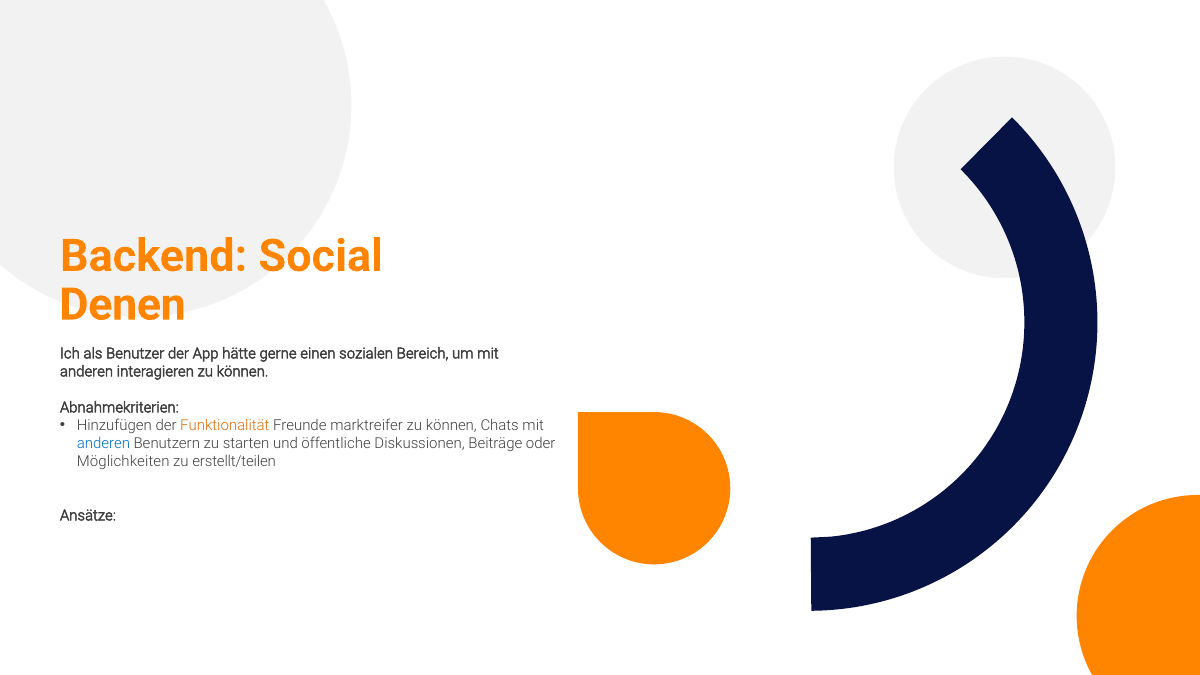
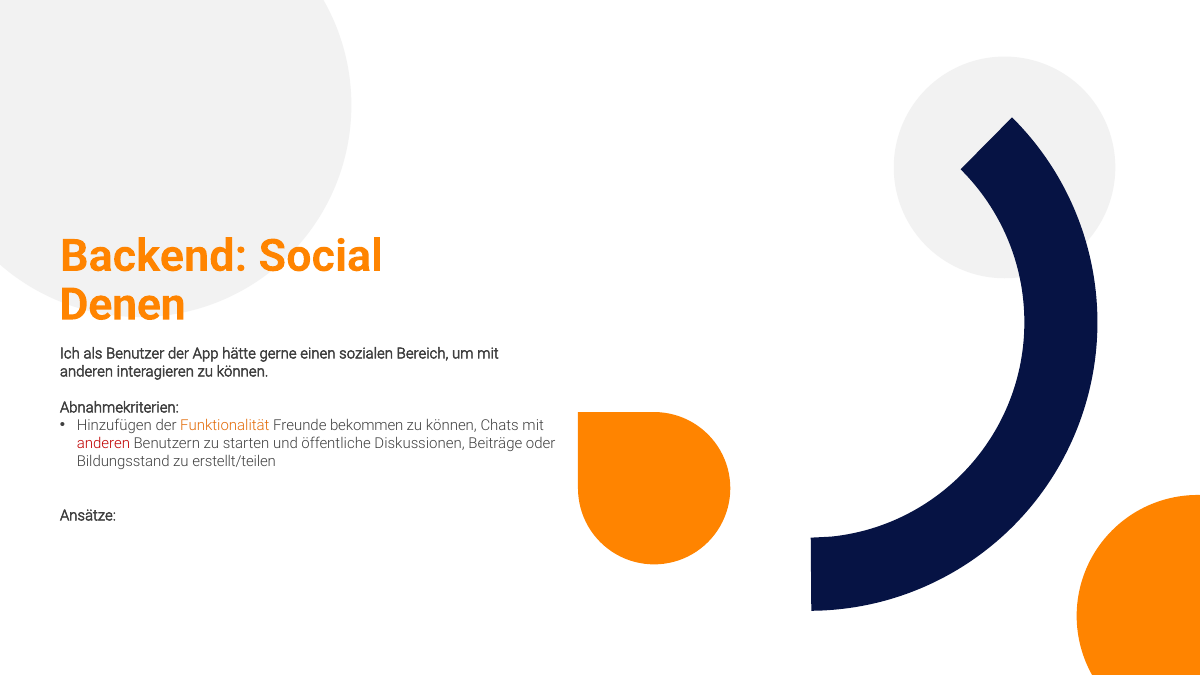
marktreifer: marktreifer -> bekommen (367, 425)
anderen colour: blue -> red (103, 443)
Möglichkeiten: Möglichkeiten -> Bildungsstand (123, 461)
